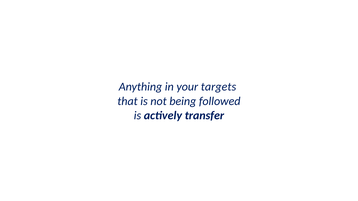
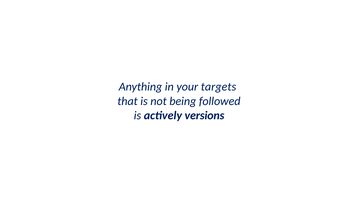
transfer: transfer -> versions (204, 116)
